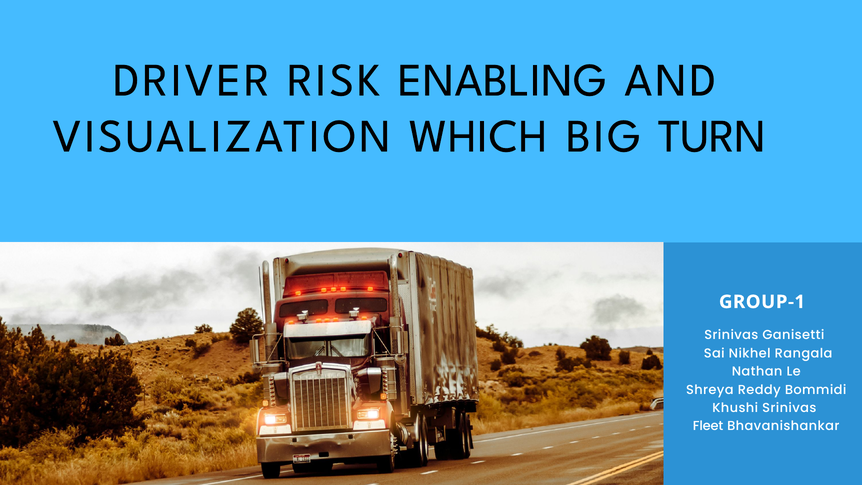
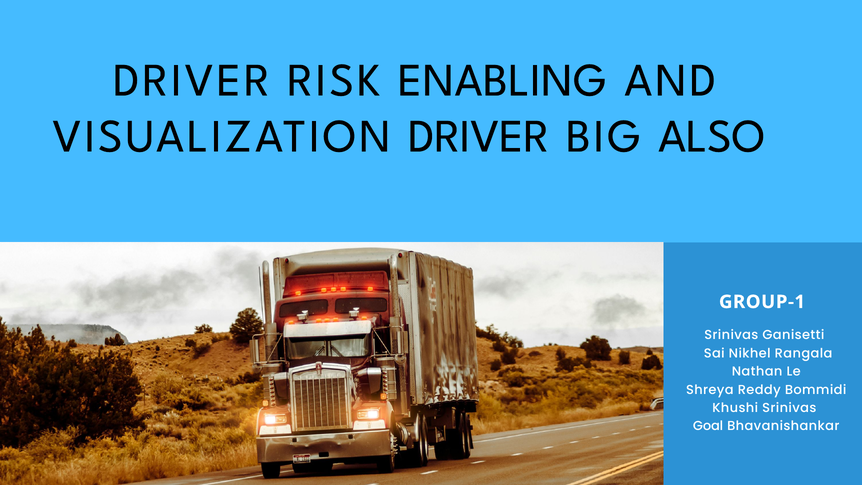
VISUALIZATION WHICH: WHICH -> DRIVER (479, 136)
TURN: TURN -> ALSO (712, 136)
Fleet: Fleet -> Goal (708, 426)
